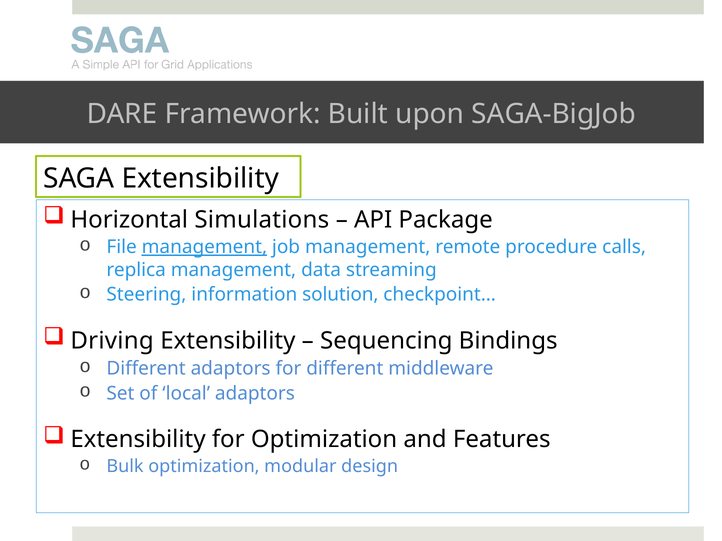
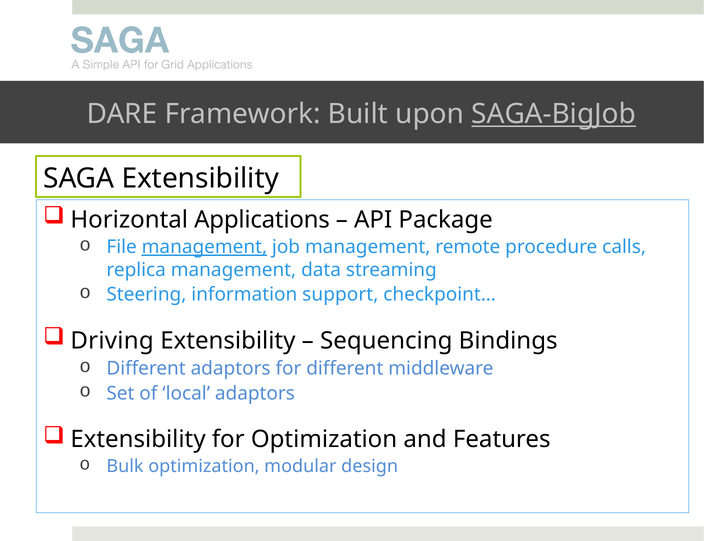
SAGA-BigJob underline: none -> present (554, 114)
Simulations: Simulations -> Applications (262, 220)
solution: solution -> support (340, 295)
